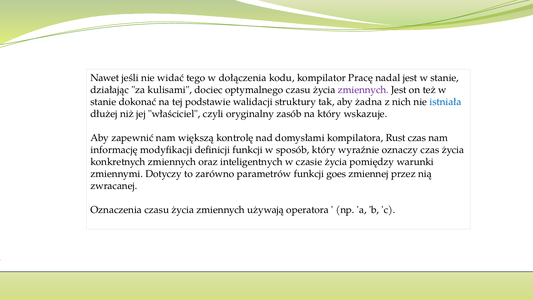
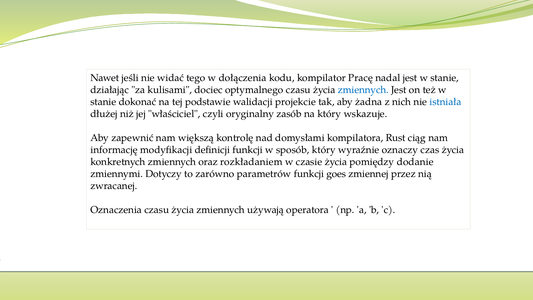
zmiennych colour: purple -> blue (363, 90)
struktury: struktury -> projekcie (295, 102)
Rust czas: czas -> ciąg (417, 138)
inteligentnych: inteligentnych -> rozkładaniem (251, 162)
warunki: warunki -> dodanie (415, 162)
